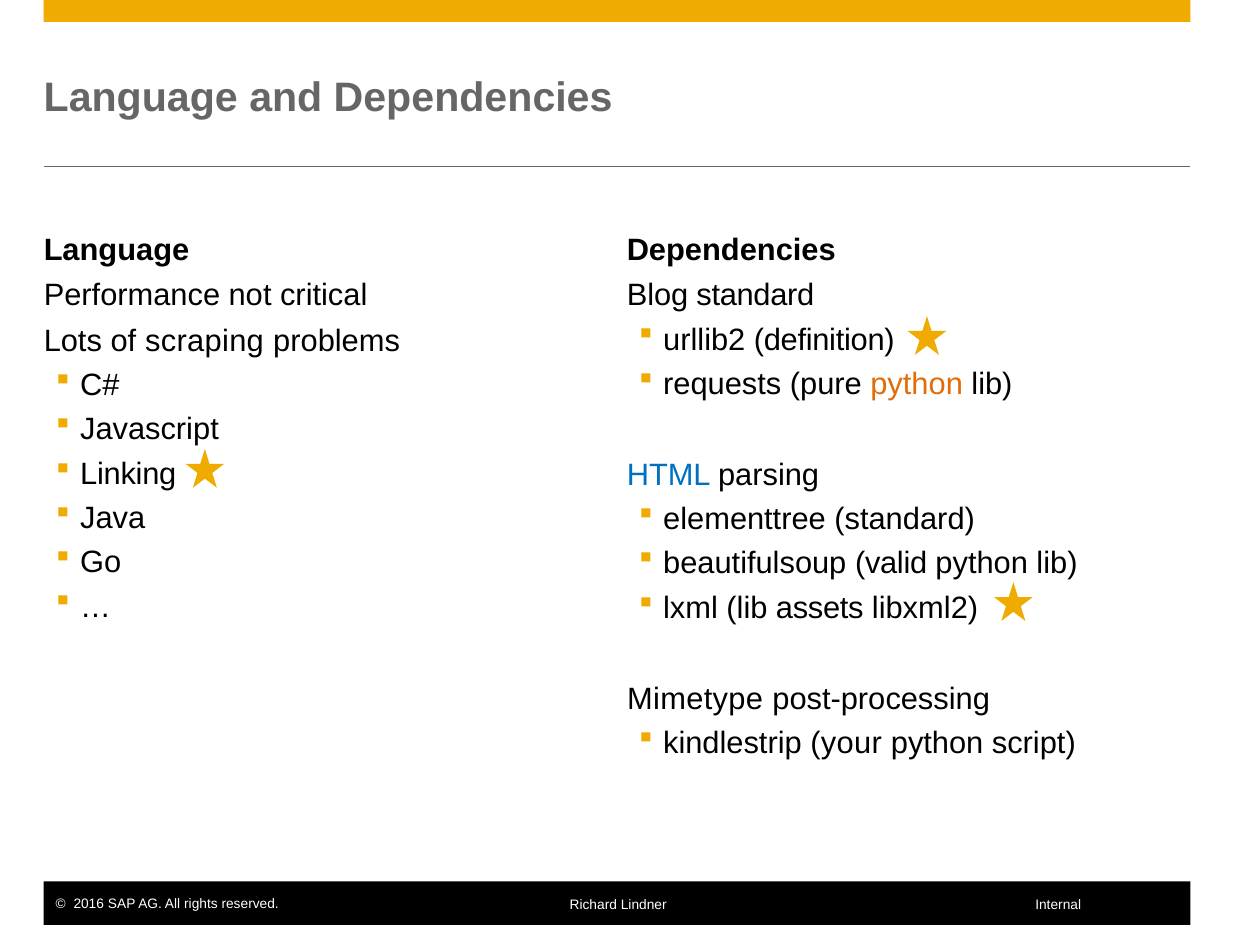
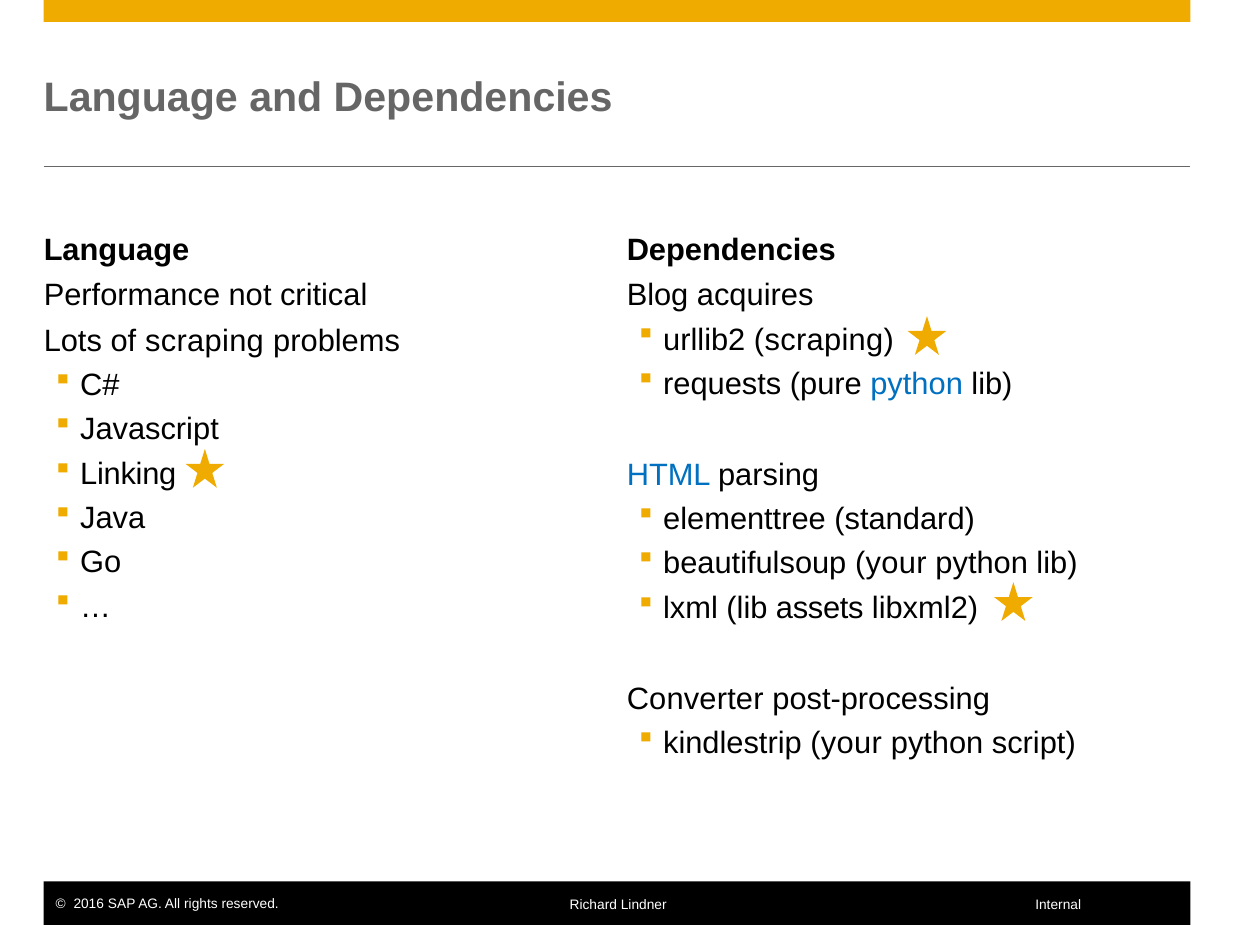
Blog standard: standard -> acquires (755, 296)
urllib2 definition: definition -> scraping (824, 340)
python colour: orange -> blue (917, 384)
beautifulsoup valid: valid -> your (891, 564)
Mimetype: Mimetype -> Converter (695, 700)
